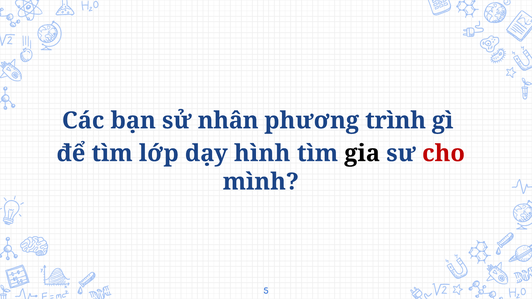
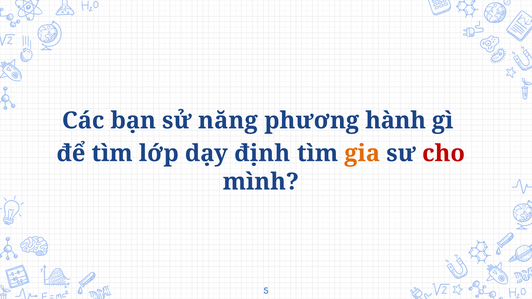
nhân: nhân -> năng (228, 121)
trình: trình -> hành (396, 121)
hình: hình -> định (262, 153)
gia colour: black -> orange (362, 153)
